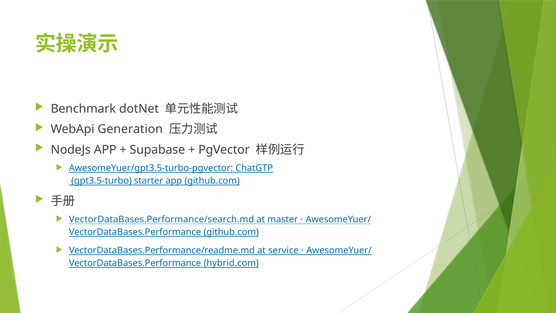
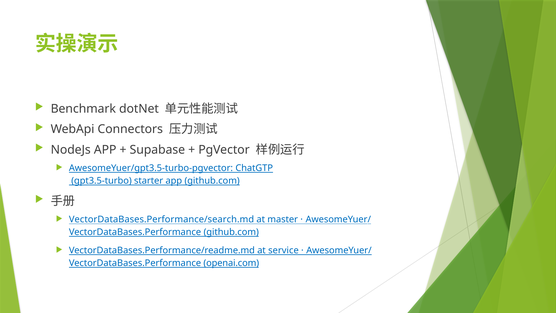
Generation: Generation -> Connectors (130, 129)
hybrid.com: hybrid.com -> openai.com (231, 263)
